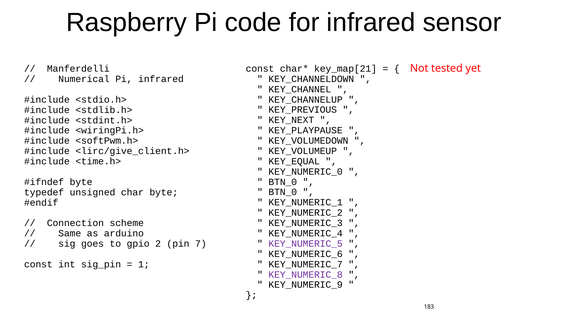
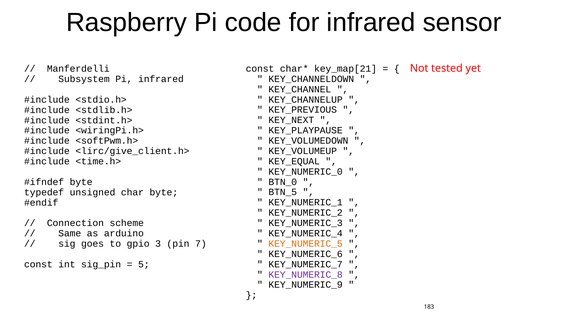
Numerical: Numerical -> Subsystem (84, 79)
BTN_0: BTN_0 -> BTN_5 (283, 192)
KEY_NUMERIC_5 colour: purple -> orange (306, 243)
2: 2 -> 3 (158, 244)
1: 1 -> 5 (144, 264)
